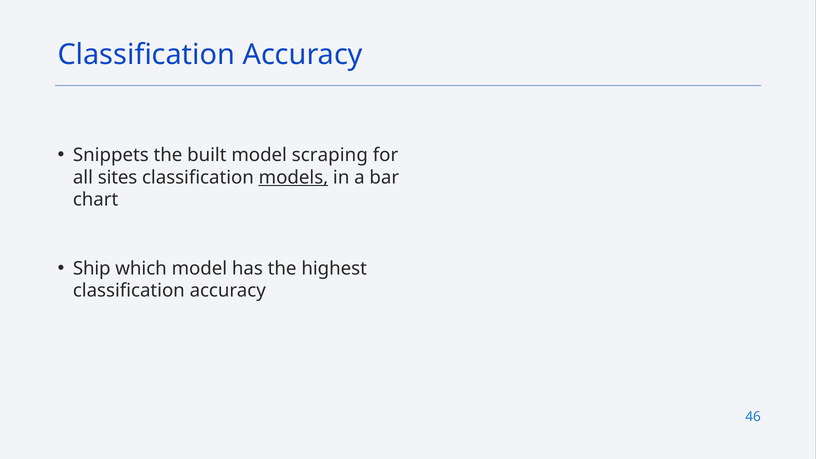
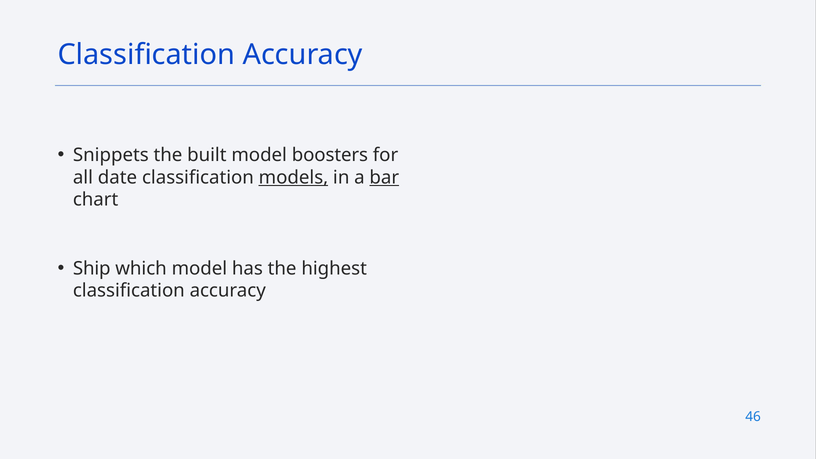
scraping: scraping -> boosters (330, 155)
sites: sites -> date (117, 177)
bar underline: none -> present (384, 177)
